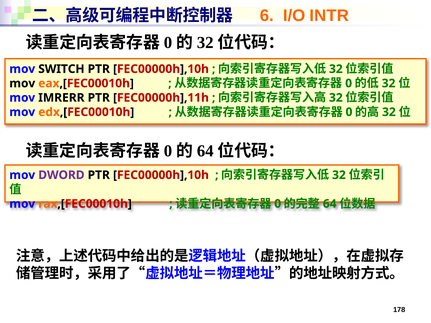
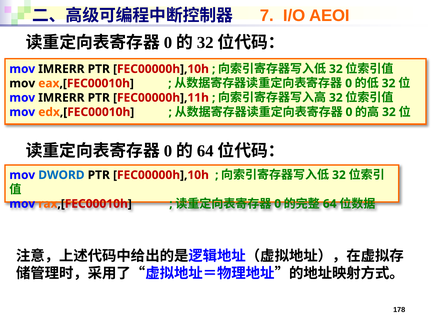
6: 6 -> 7 (267, 16)
INTR: INTR -> AEOI (329, 16)
SWITCH: SWITCH -> IMRERR (61, 69)
DWORD colour: purple -> blue (61, 175)
